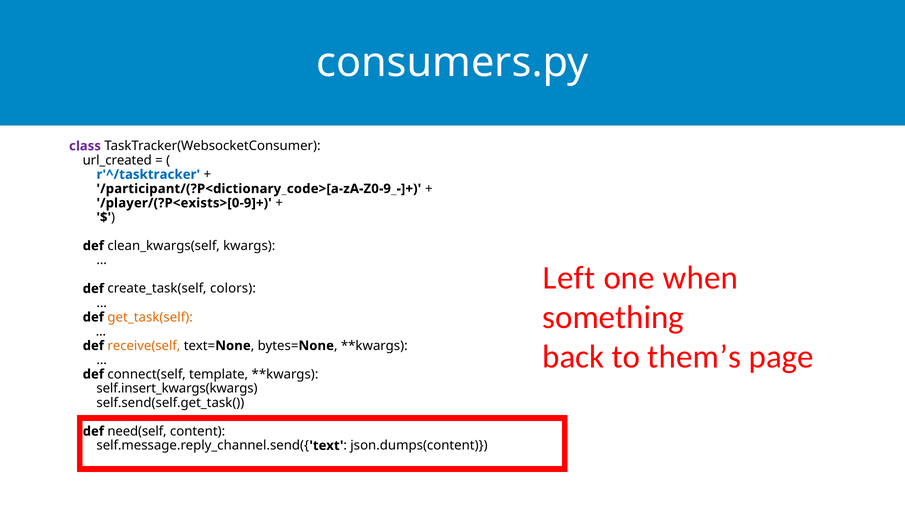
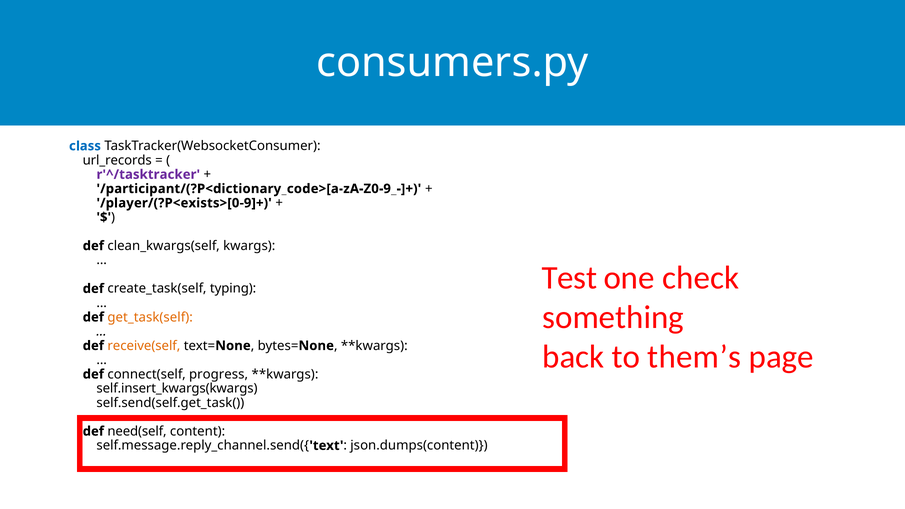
class colour: purple -> blue (85, 146)
url_created: url_created -> url_records (117, 160)
r'^/tasktracker colour: blue -> purple (148, 174)
Left: Left -> Test (569, 278)
when: when -> check (701, 278)
colors: colors -> typing (233, 289)
template: template -> progress (219, 374)
